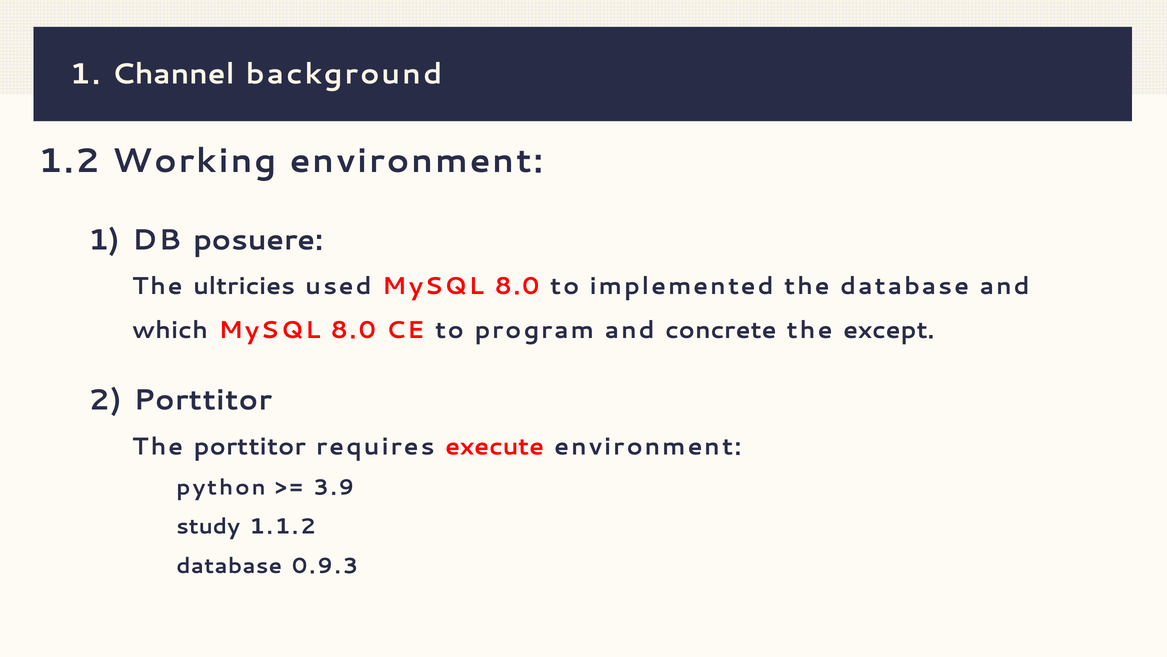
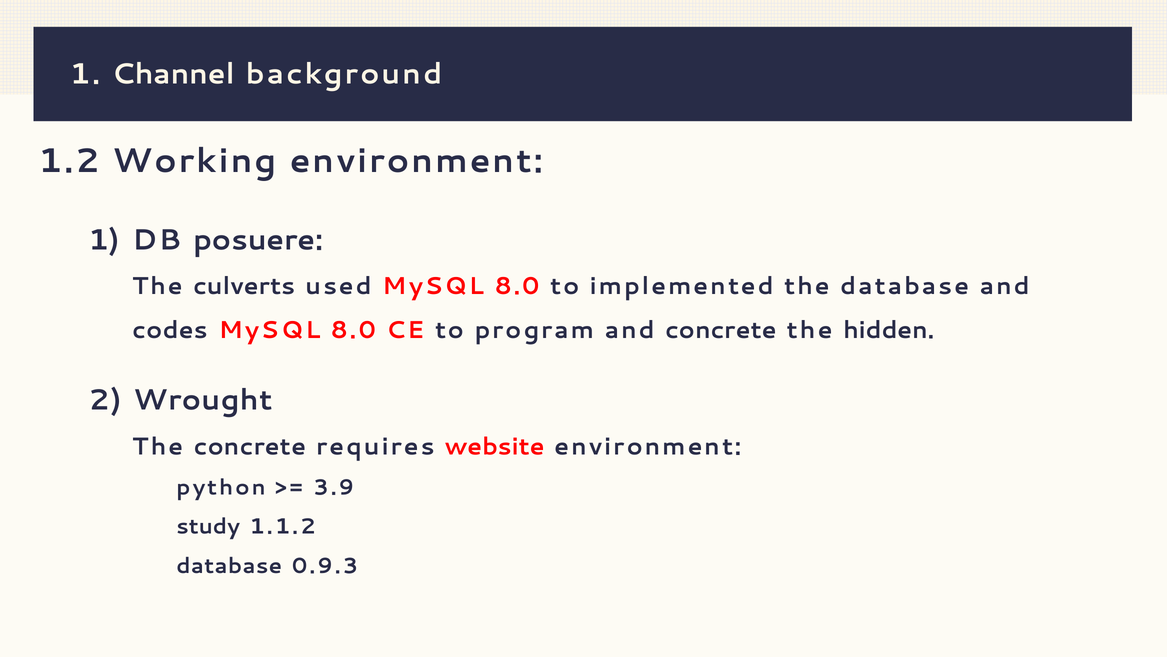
ultricies: ultricies -> culverts (244, 286)
which: which -> codes (170, 330)
except: except -> hidden (889, 330)
2 Porttitor: Porttitor -> Wrought (203, 400)
The porttitor: porttitor -> concrete (250, 446)
execute: execute -> website (495, 446)
